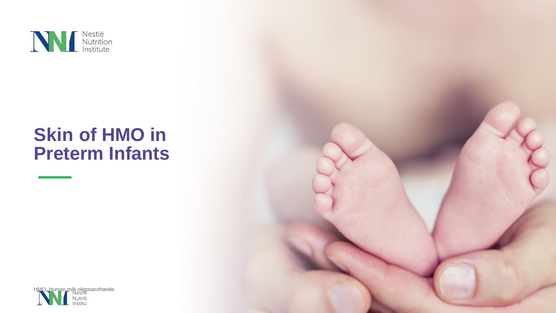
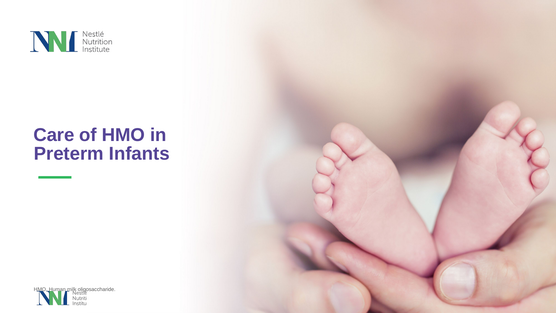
Skin: Skin -> Care (54, 135)
